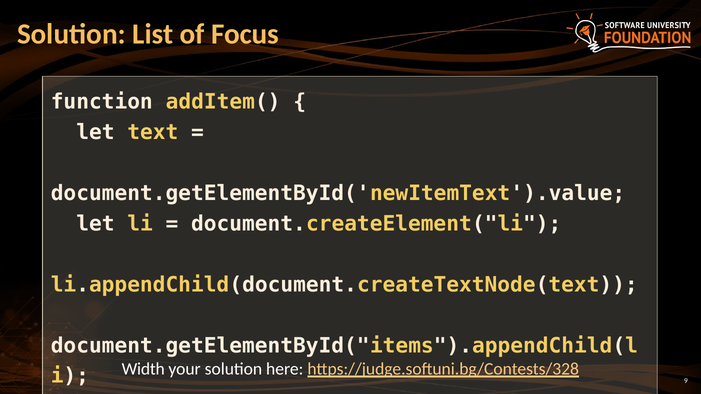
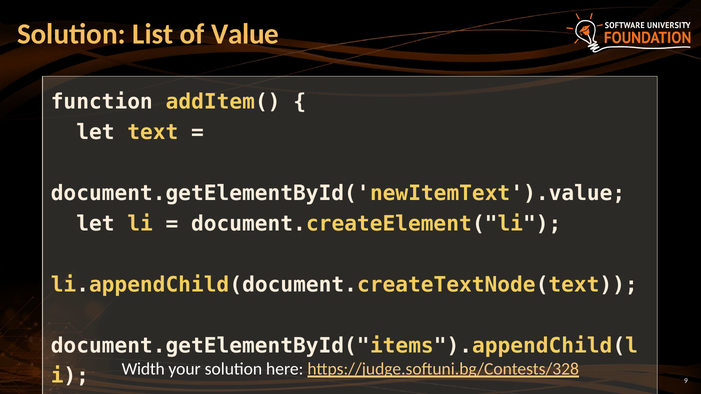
Focus: Focus -> Value (245, 34)
